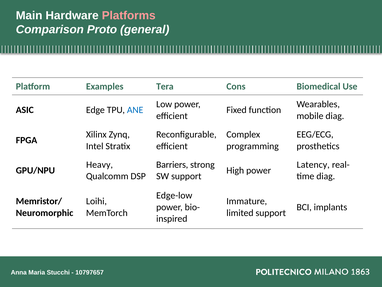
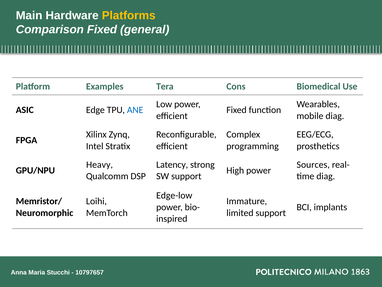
Platforms colour: pink -> yellow (129, 16)
Comparison Proto: Proto -> Fixed (102, 30)
Barriers: Barriers -> Latency (172, 164)
Latency: Latency -> Sources (313, 164)
